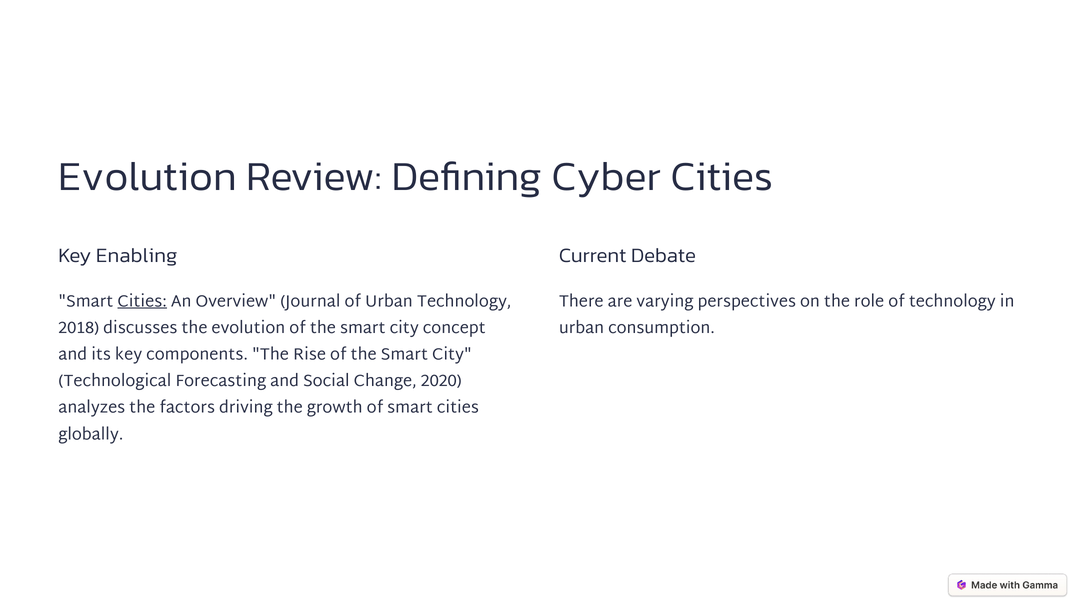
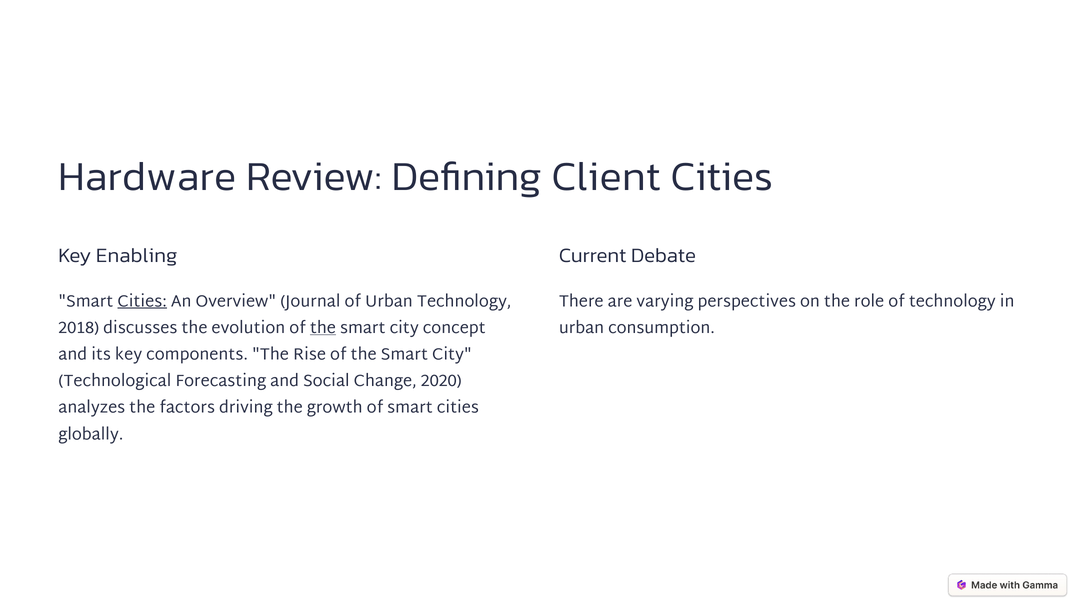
Evolution: Evolution -> Hardware (147, 177)
Cyber: Cyber -> Client (606, 177)
the underline: none -> present (323, 328)
